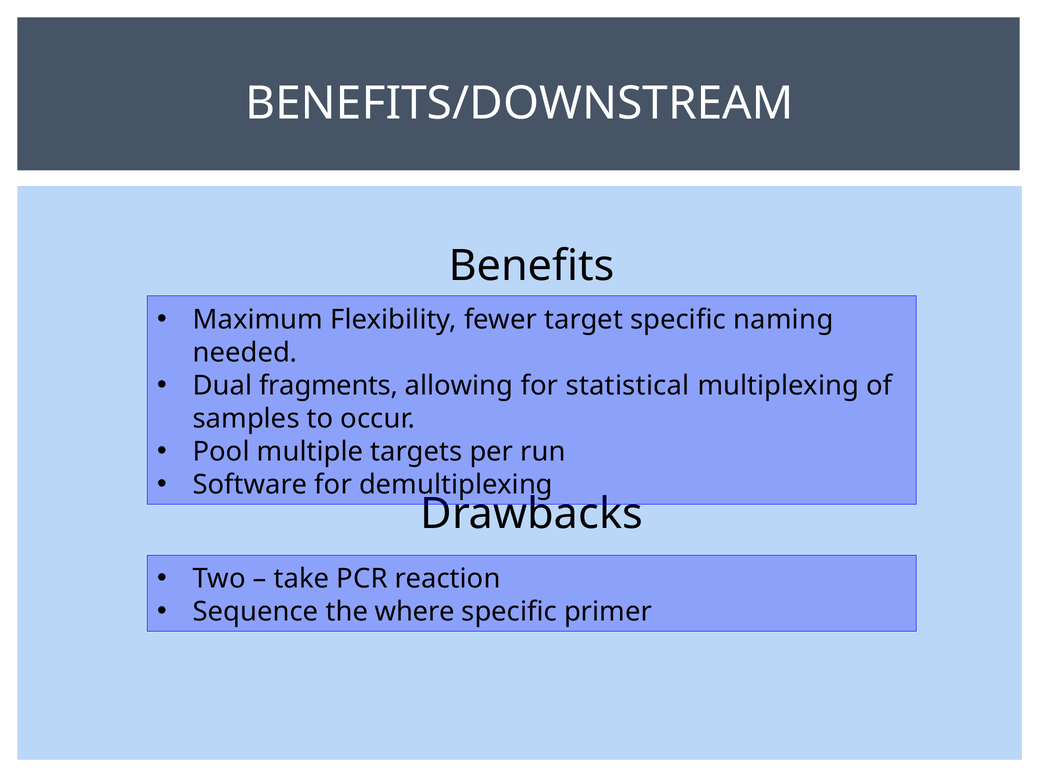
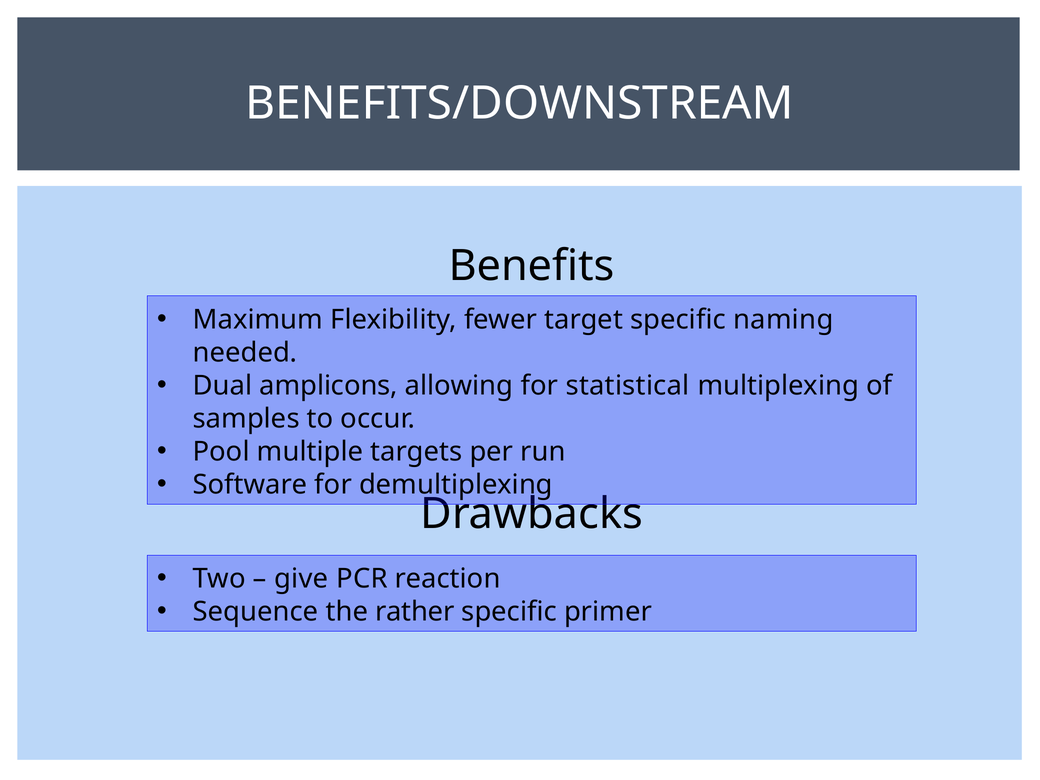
fragments: fragments -> amplicons (329, 386)
take: take -> give (301, 579)
where: where -> rather (415, 612)
